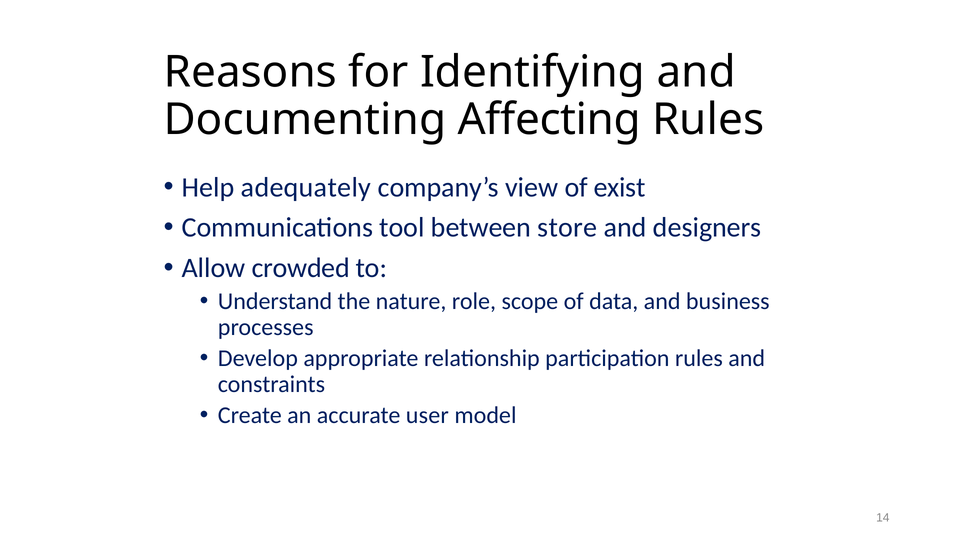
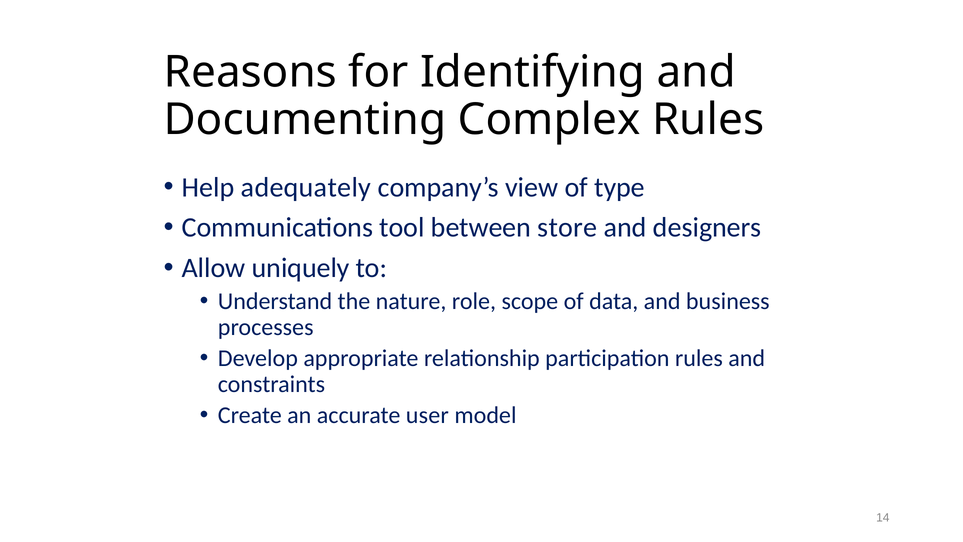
Affecting: Affecting -> Complex (549, 120)
exist: exist -> type (620, 187)
crowded: crowded -> uniquely (301, 268)
